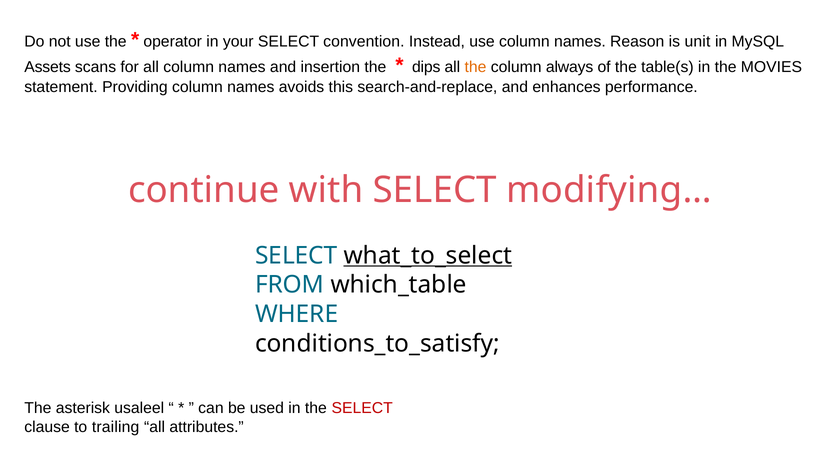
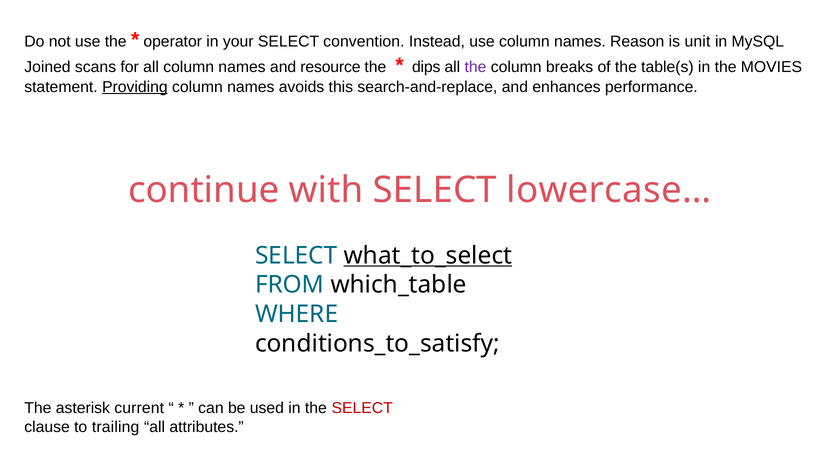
Assets: Assets -> Joined (47, 67)
insertion: insertion -> resource (330, 67)
the colour: orange -> purple (475, 67)
always: always -> breaks (570, 67)
Providing underline: none -> present (135, 87)
modifying…: modifying… -> lowercase… (609, 190)
usaleel: usaleel -> current (139, 409)
